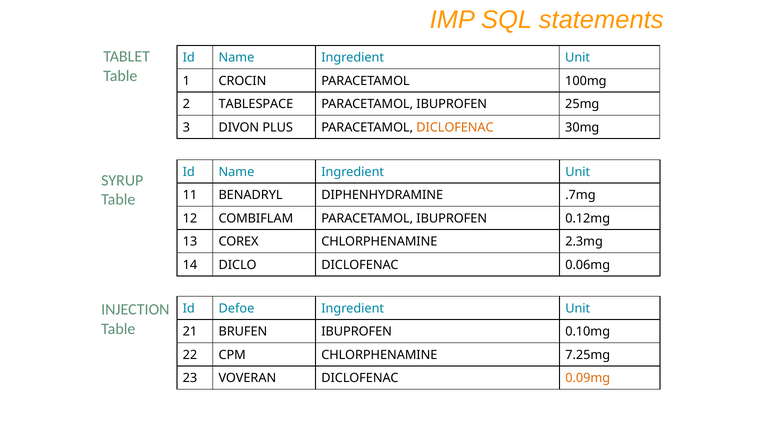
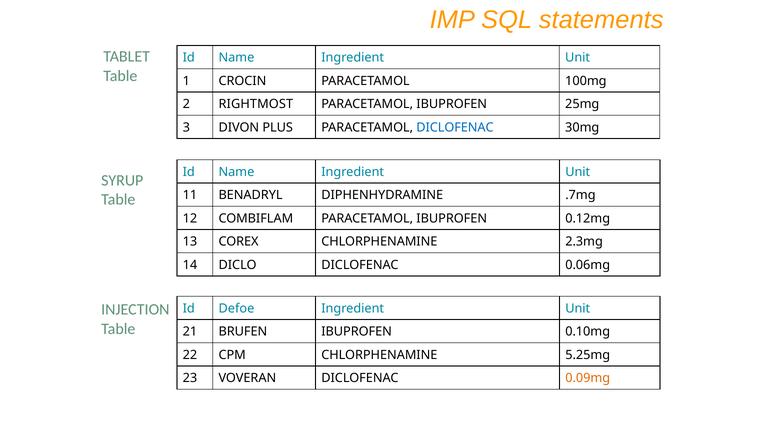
TABLESPACE: TABLESPACE -> RIGHTMOST (256, 104)
DICLOFENAC colour: orange -> blue (455, 128)
7.25mg: 7.25mg -> 5.25mg (588, 355)
